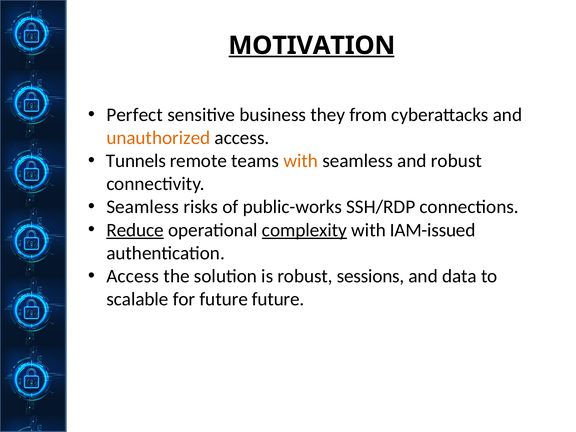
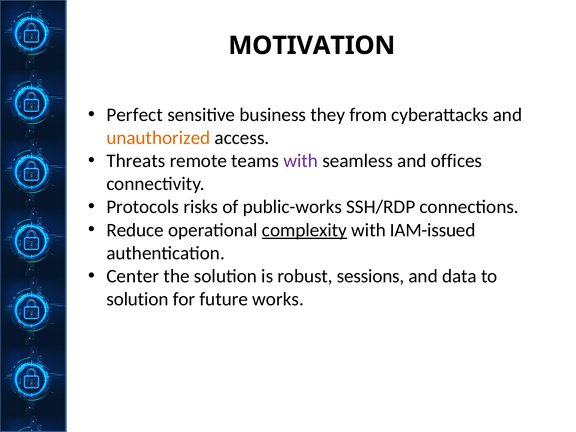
MOTIVATION underline: present -> none (312, 46)
Tunnels: Tunnels -> Threats (136, 161)
with colour: orange -> purple (301, 161)
and robust: robust -> offices (457, 161)
Seamless: Seamless -> Protocols (143, 207)
Reduce underline: present -> none (135, 230)
Access: Access -> Center (133, 276)
scalable: scalable -> solution (137, 299)
future future: future -> works (278, 299)
